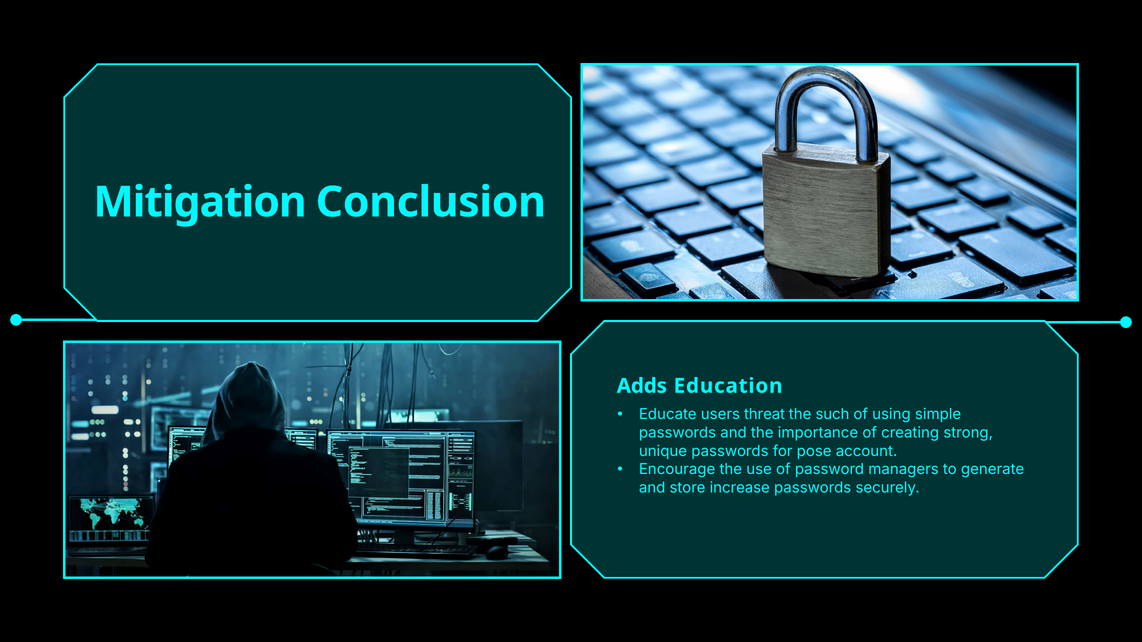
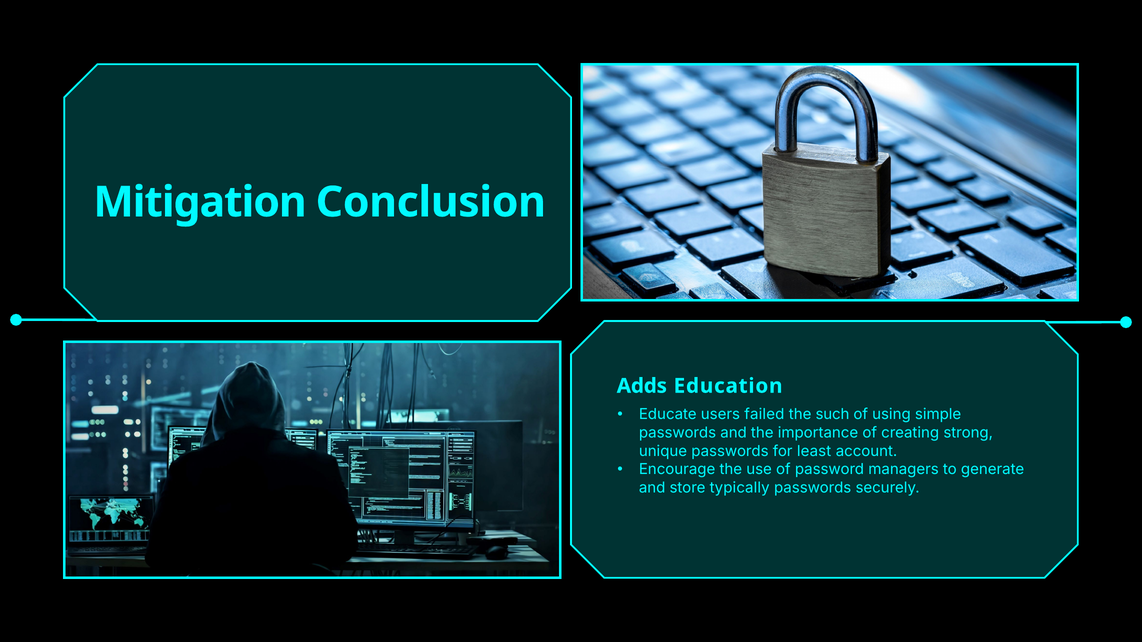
threat: threat -> failed (764, 415)
pose: pose -> least (814, 451)
increase: increase -> typically (740, 488)
